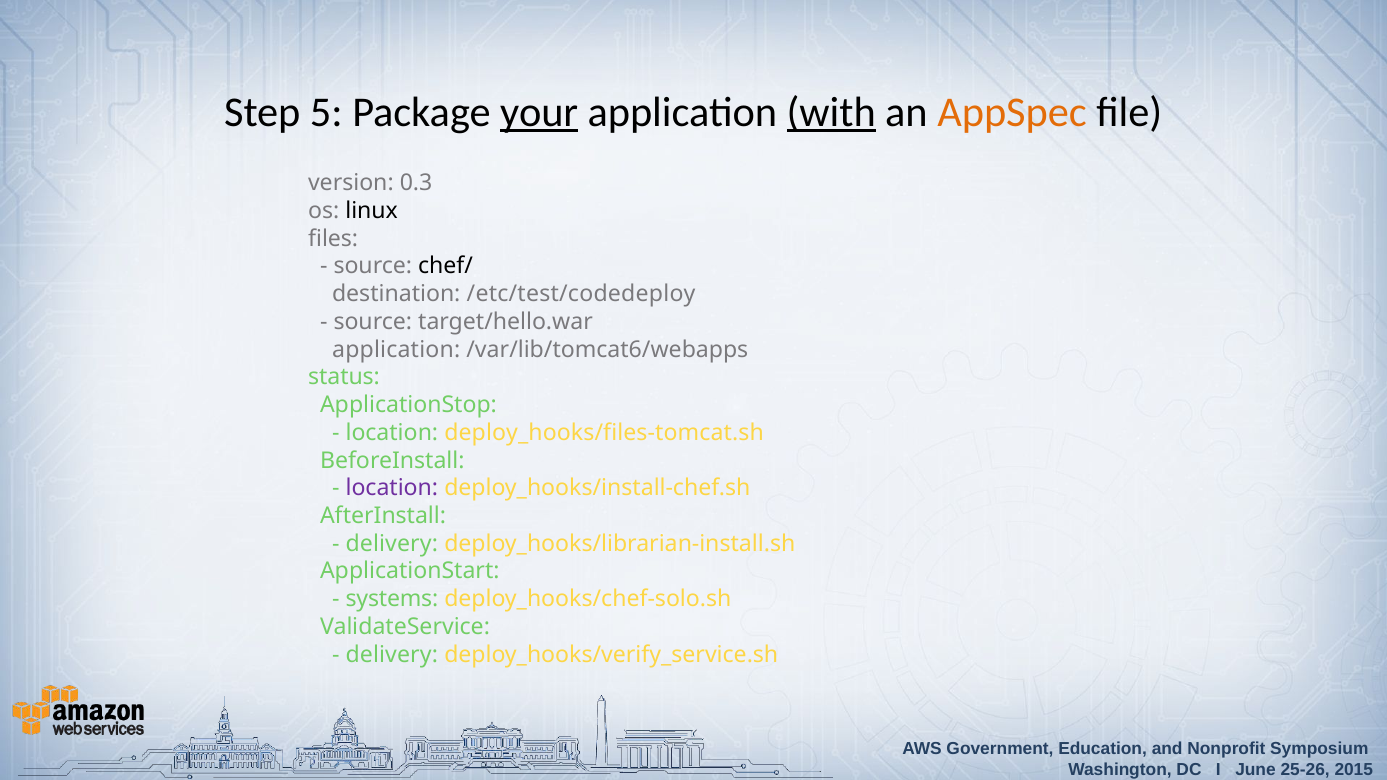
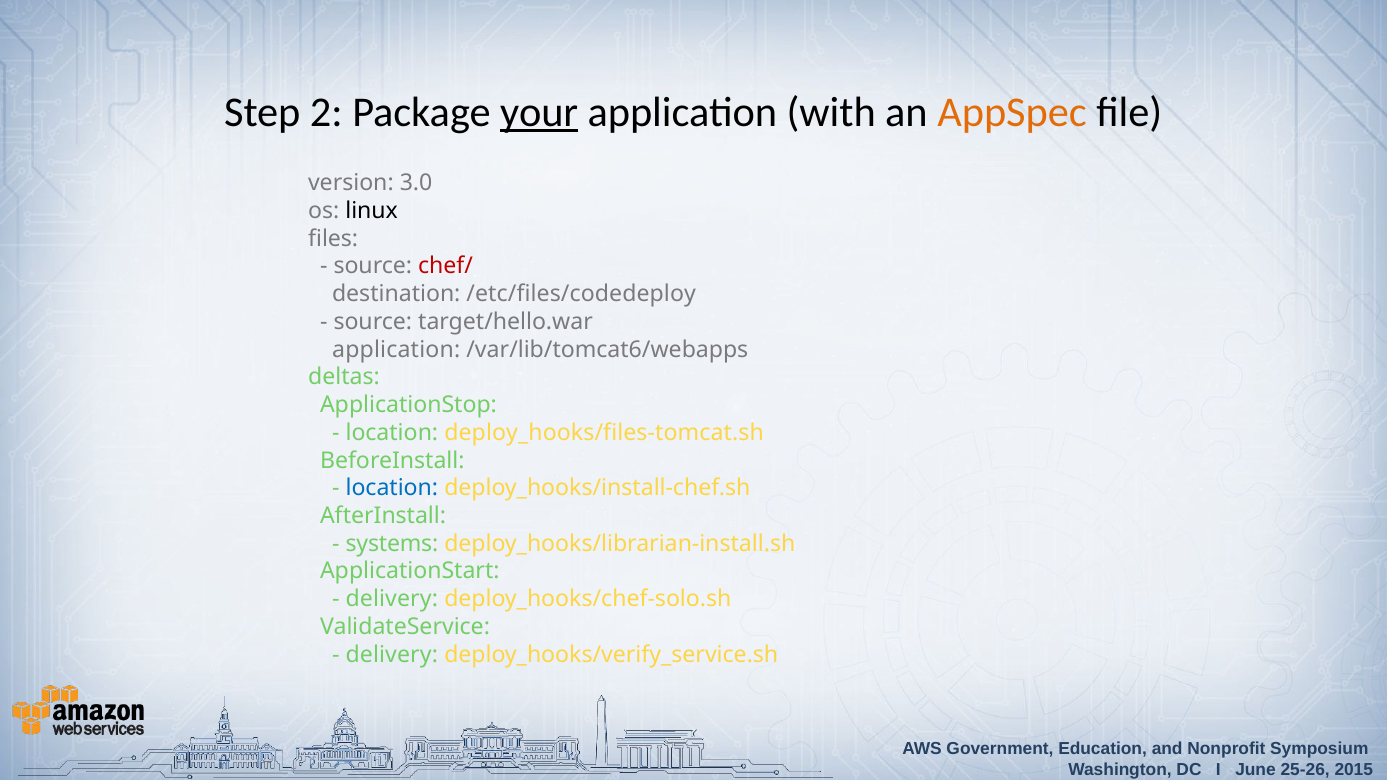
5: 5 -> 2 (326, 112)
with underline: present -> none (831, 112)
0.3: 0.3 -> 3.0 (416, 183)
chef/ colour: black -> red (445, 266)
/etc/test/codedeploy: /etc/test/codedeploy -> /etc/files/codedeploy (581, 294)
status: status -> deltas (344, 377)
location colour: purple -> blue (392, 488)
delivery: delivery -> systems (392, 544)
systems: systems -> delivery (392, 599)
